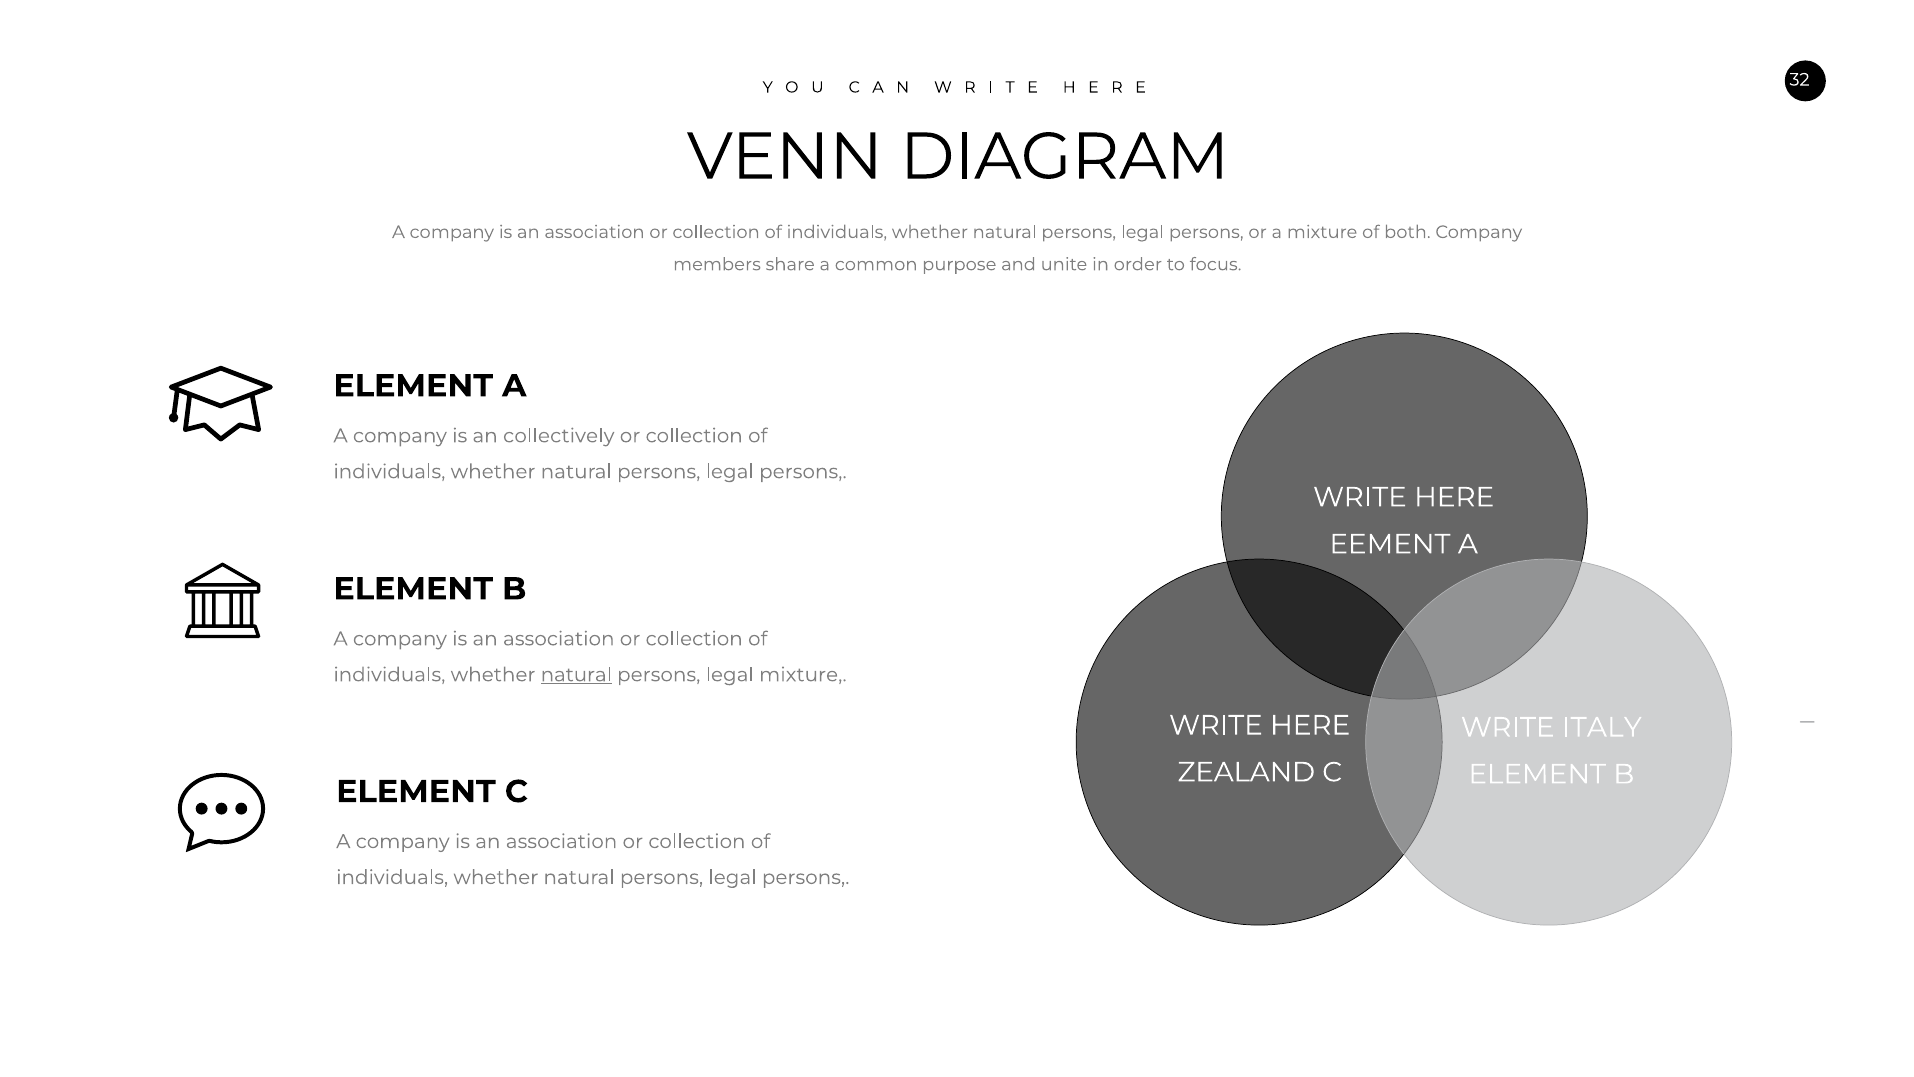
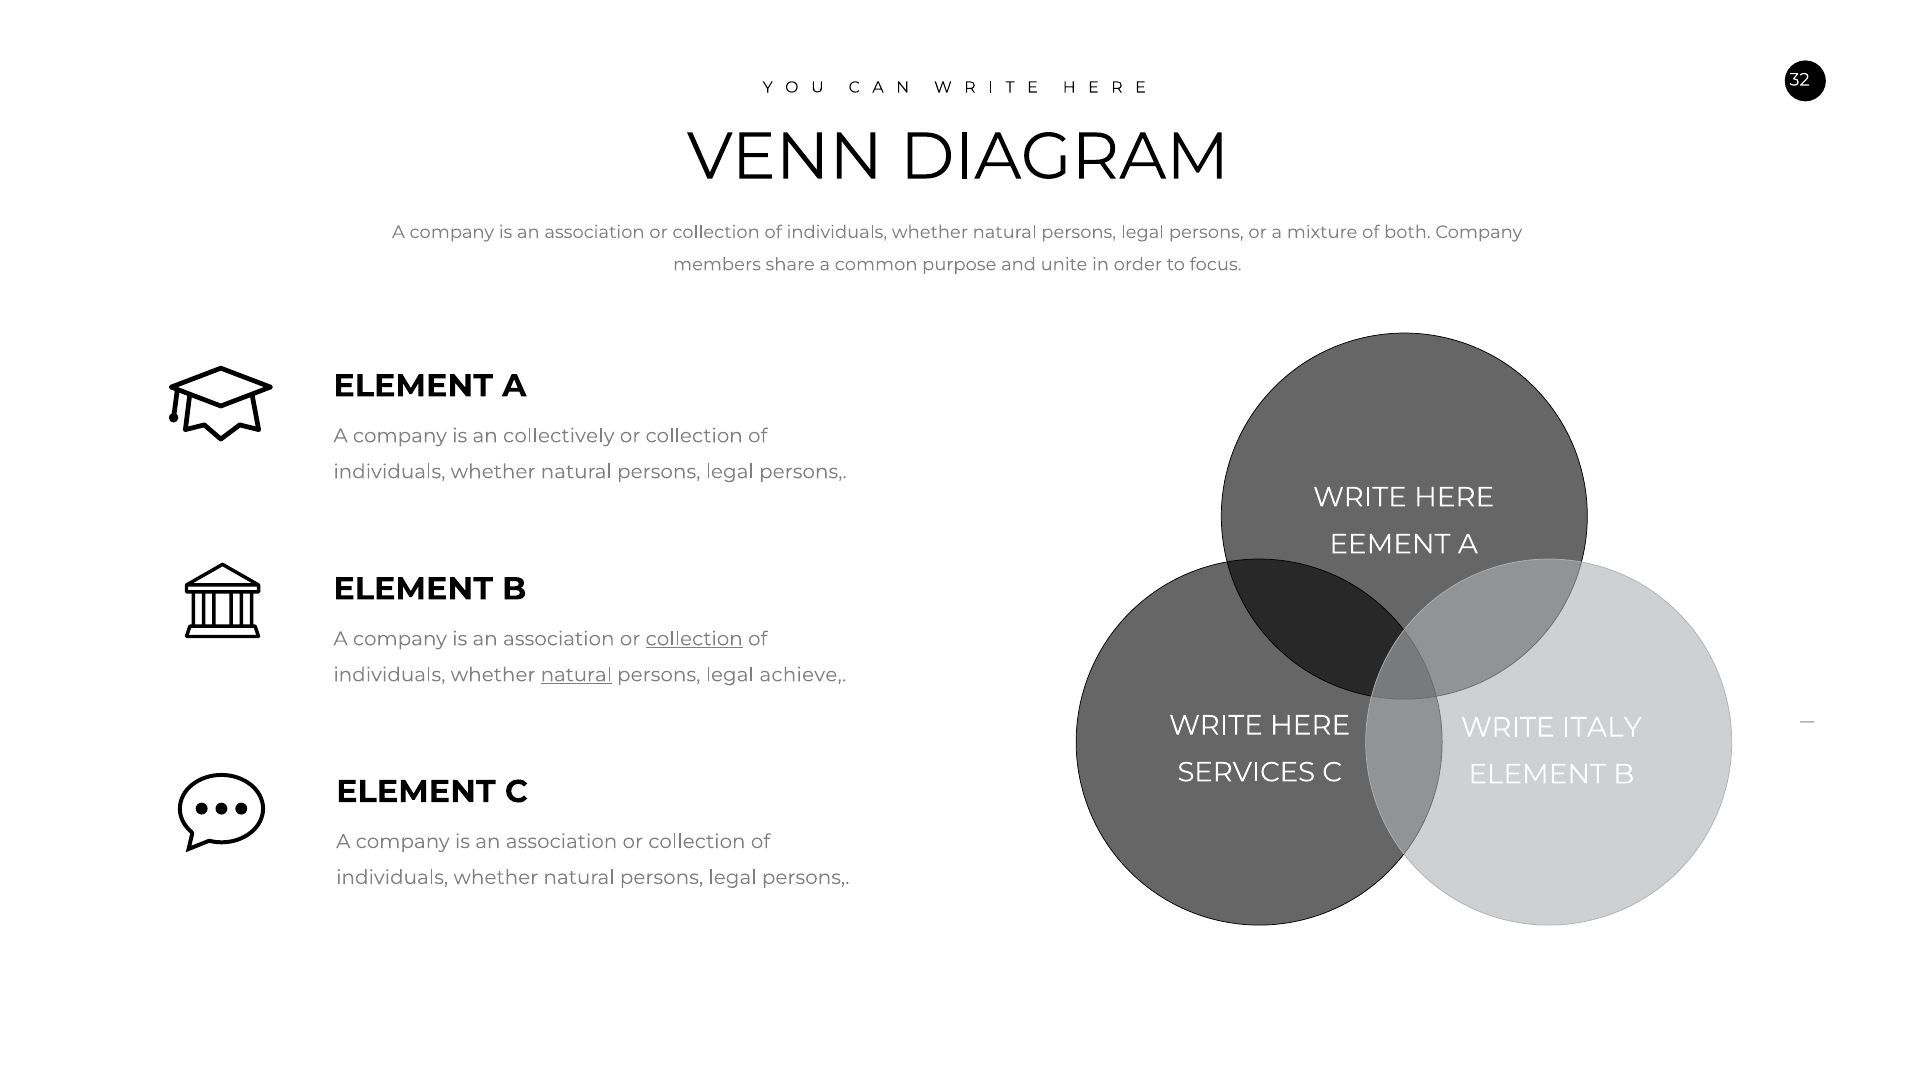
collection underline: none -> present (694, 639)
legal mixture: mixture -> achieve (803, 675)
ZEALAND: ZEALAND -> SERVICES (1246, 772)
